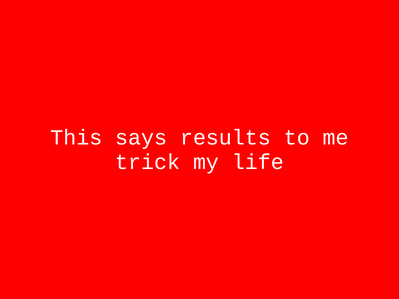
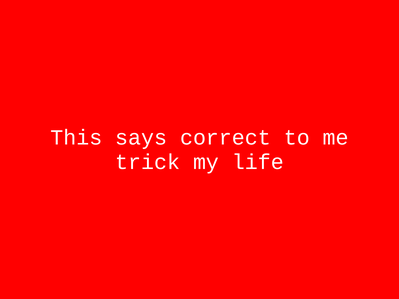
results: results -> correct (225, 138)
